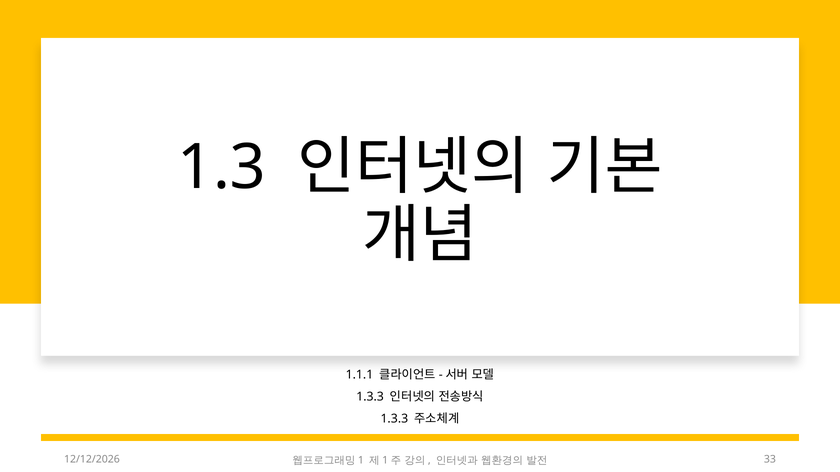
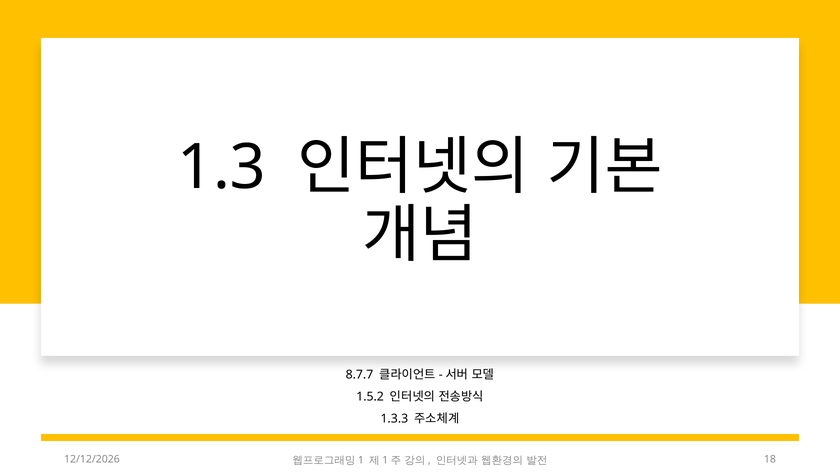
1.1.1: 1.1.1 -> 8.7.7 (359, 375)
1.3.3: 1.3.3 -> 1.5.2 (370, 397)
33: 33 -> 18 (770, 460)
